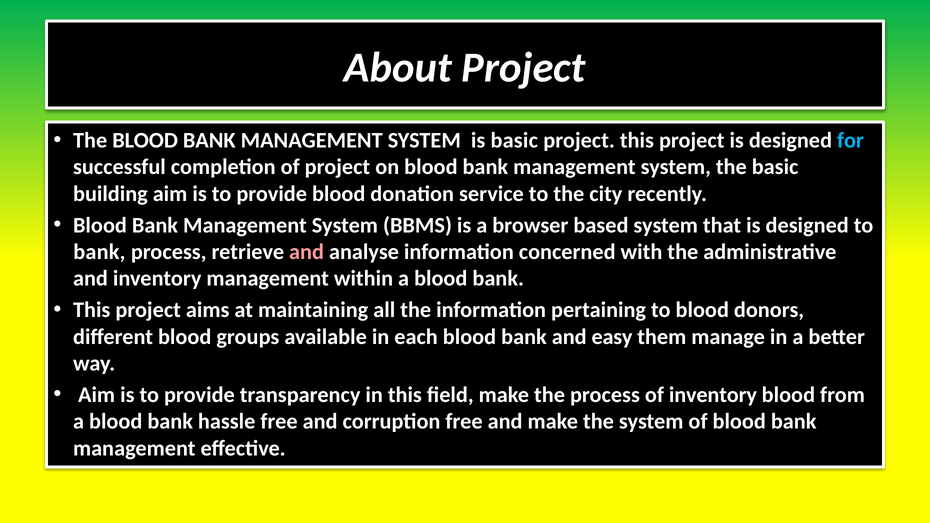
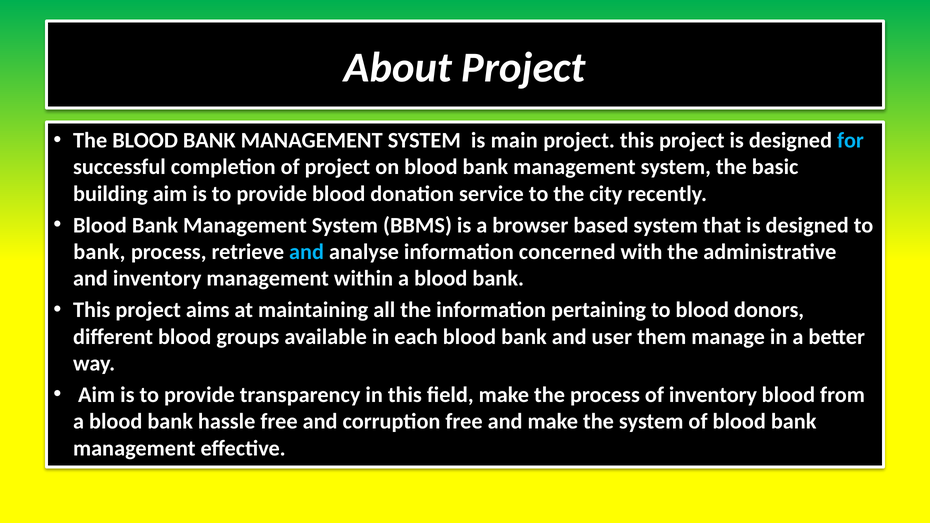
is basic: basic -> main (514, 140)
and colour: pink -> light blue (307, 252)
easy: easy -> user (612, 337)
